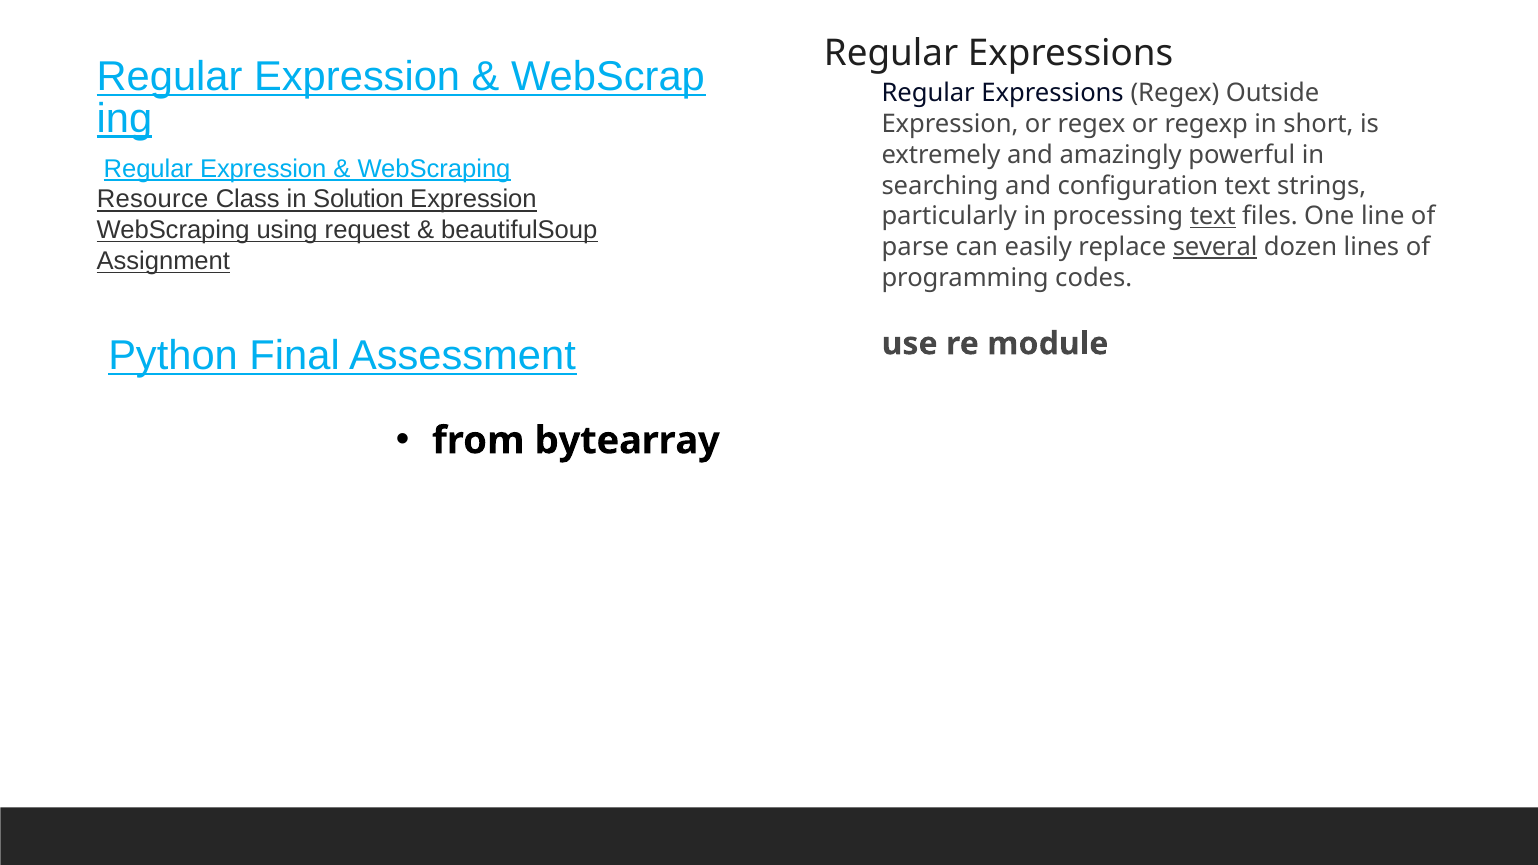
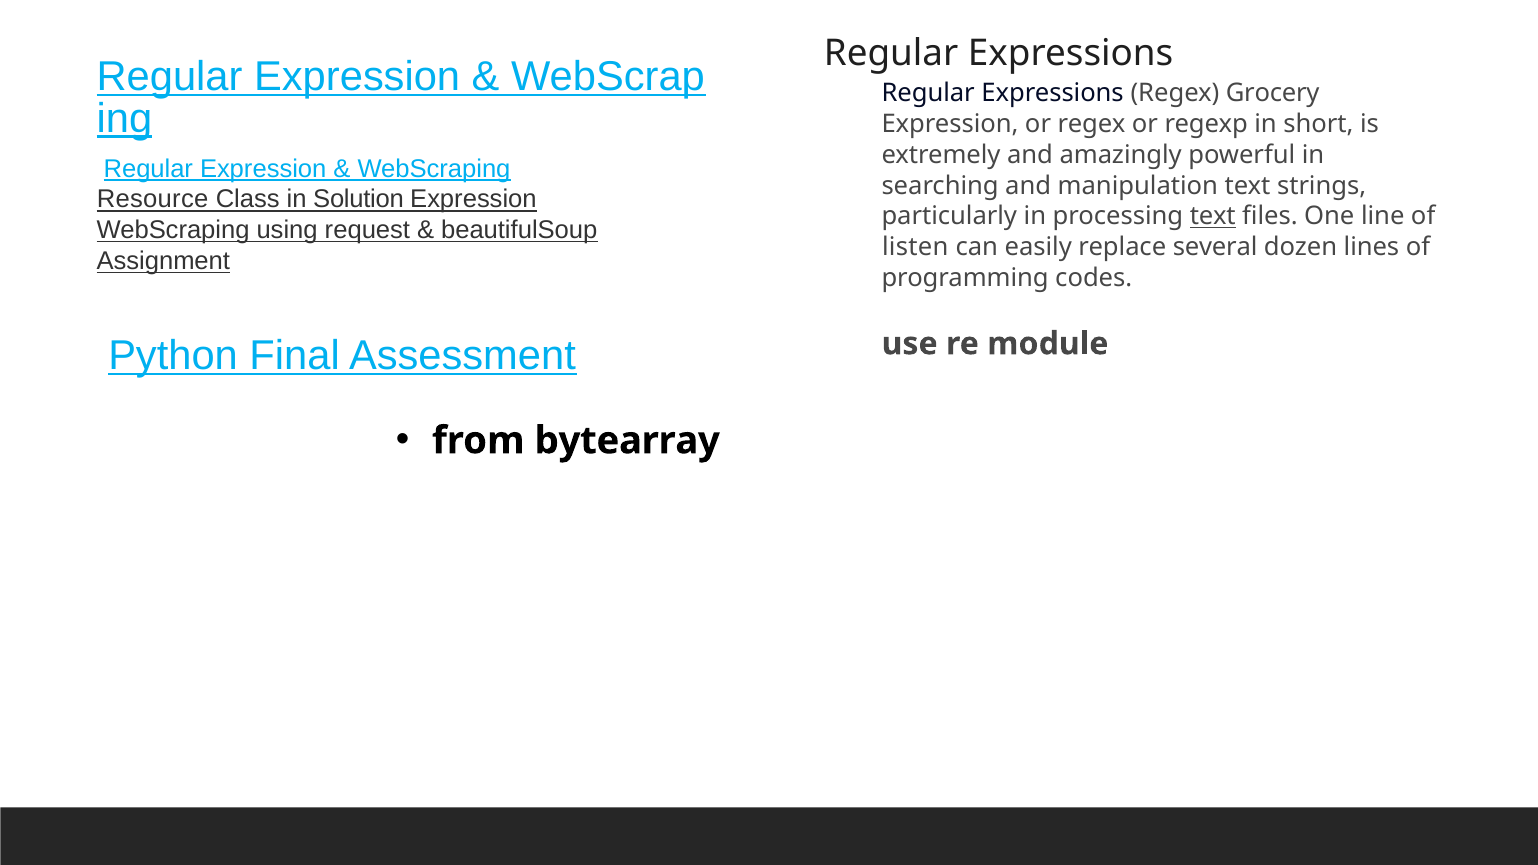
Outside: Outside -> Grocery (1273, 94)
configuration: configuration -> manipulation (1138, 186)
parse: parse -> listen (915, 247)
several underline: present -> none (1215, 247)
